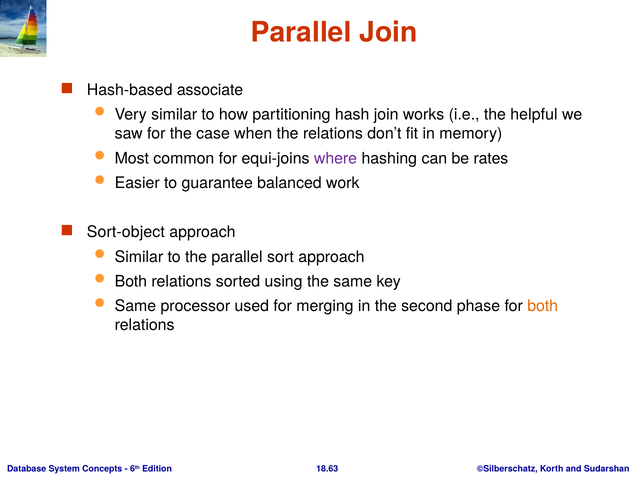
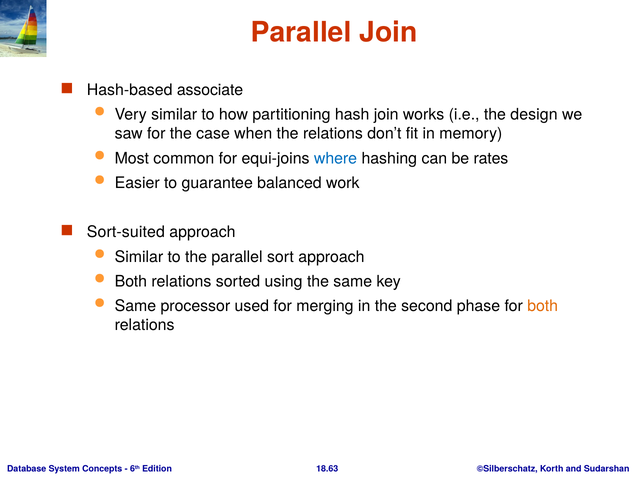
helpful: helpful -> design (534, 115)
where colour: purple -> blue (336, 158)
Sort-object: Sort-object -> Sort-suited (126, 232)
